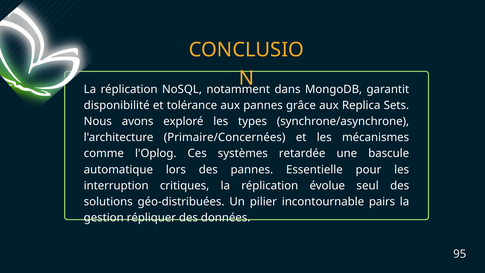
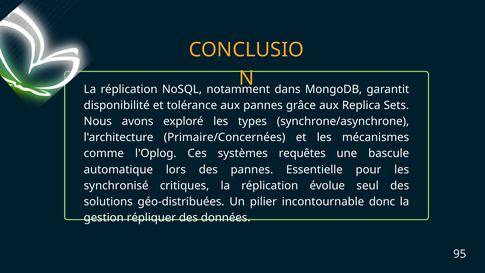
retardée: retardée -> requêtes (302, 153)
interruption: interruption -> synchronisé (116, 186)
pairs: pairs -> donc (382, 202)
